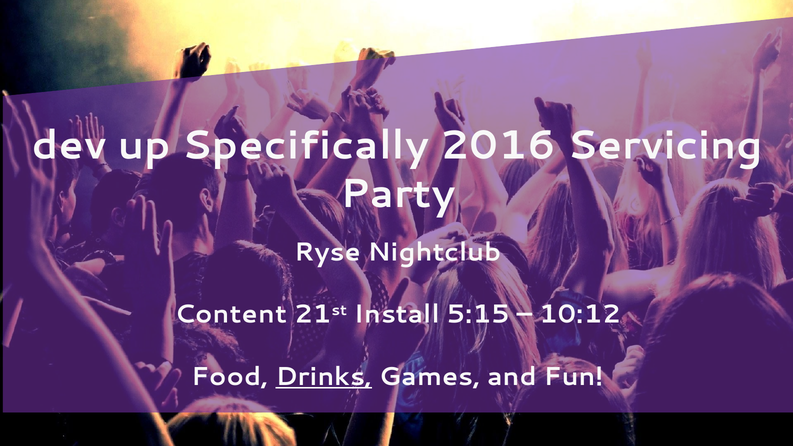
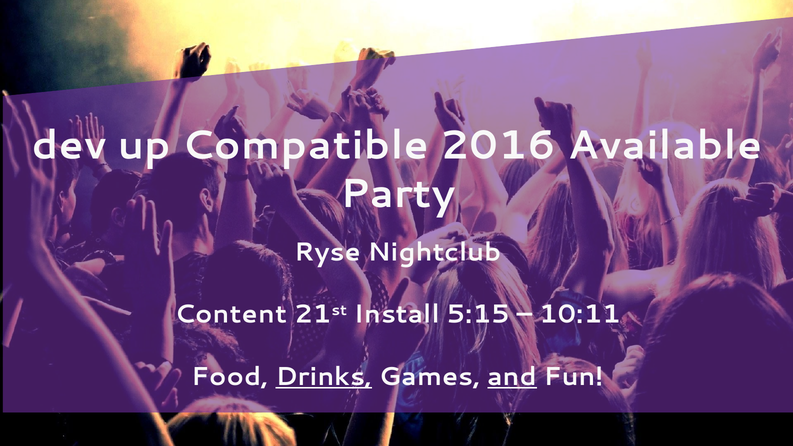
Specifically: Specifically -> Compatible (305, 145)
Servicing: Servicing -> Available (665, 145)
10:12: 10:12 -> 10:11 (580, 314)
and underline: none -> present (512, 377)
